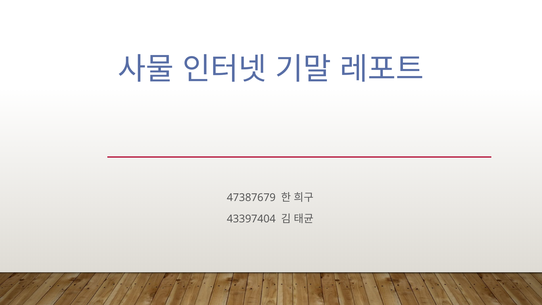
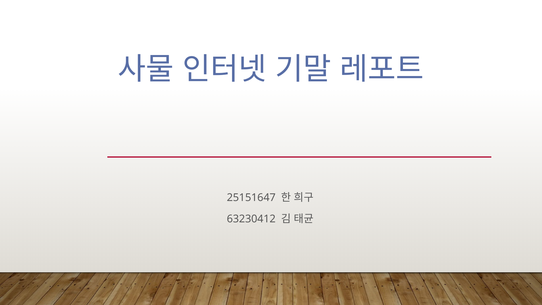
47387679: 47387679 -> 25151647 (251, 198)
43397404: 43397404 -> 63230412 (251, 219)
